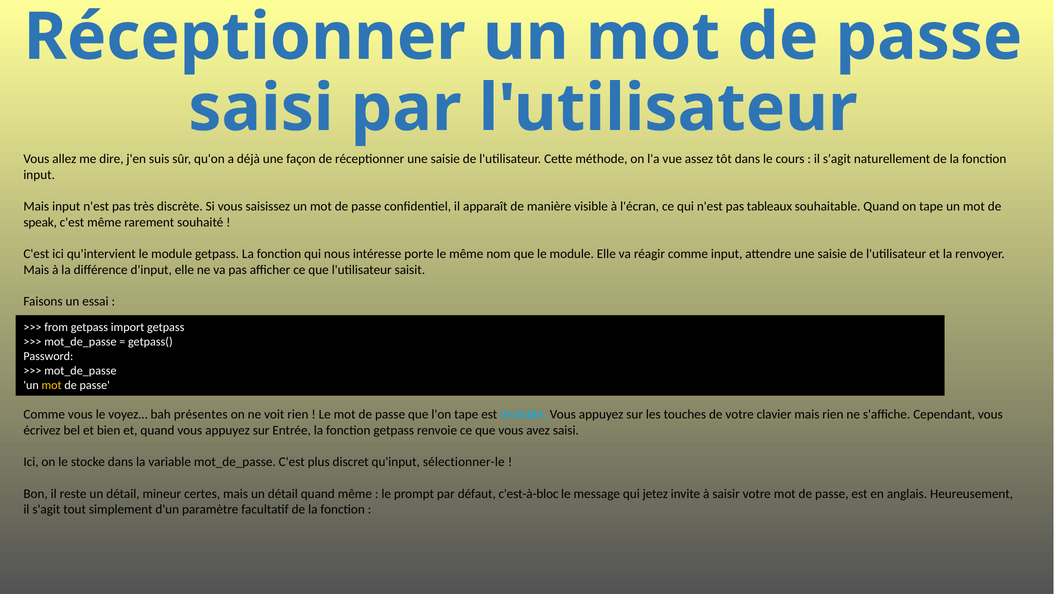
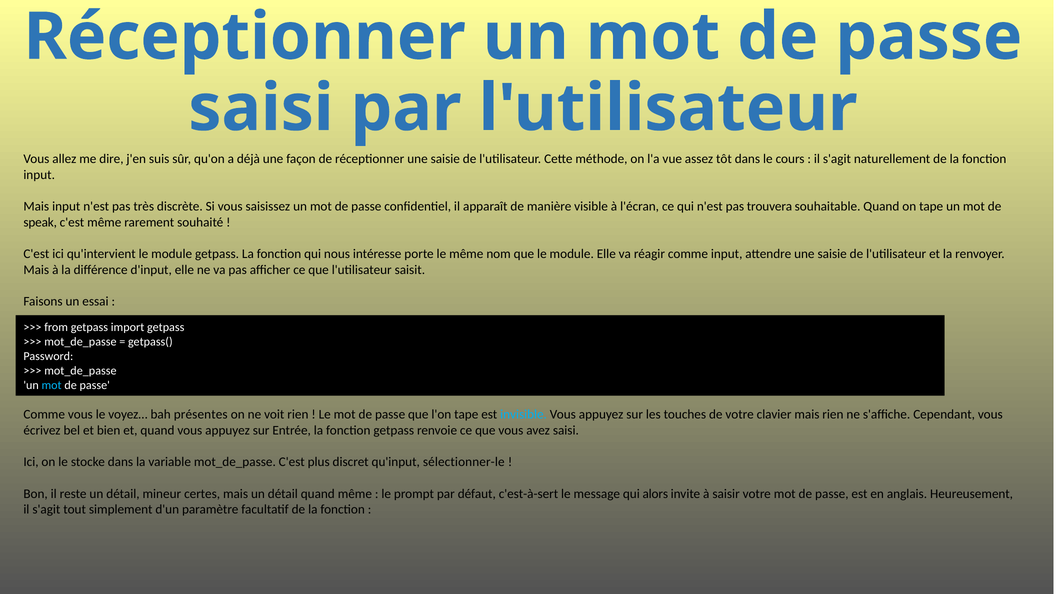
tableaux: tableaux -> trouvera (769, 206)
mot colour: yellow -> light blue (52, 385)
c'est-à-bloc: c'est-à-bloc -> c'est-à-sert (528, 494)
jetez: jetez -> alors (655, 494)
